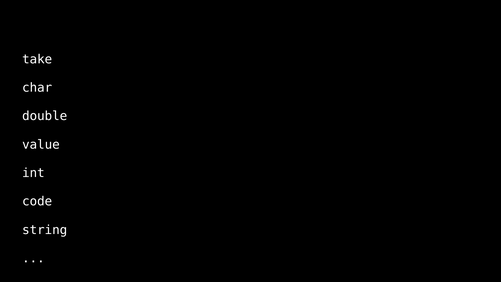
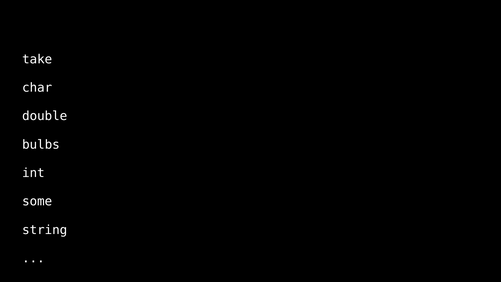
value: value -> bulbs (41, 145)
code: code -> some (37, 201)
